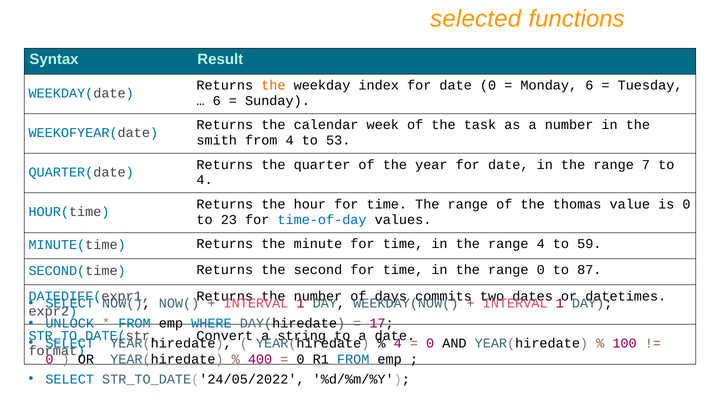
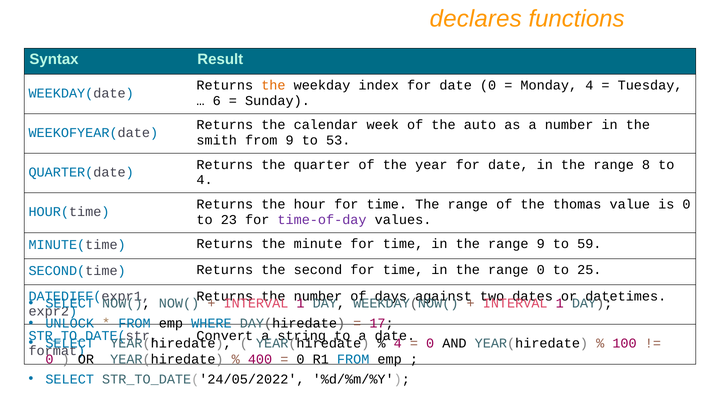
selected: selected -> declares (476, 19)
Monday 6: 6 -> 4 (589, 85)
task: task -> auto (480, 125)
from 4: 4 -> 9 (290, 140)
7: 7 -> 8 (646, 165)
time-of-day colour: blue -> purple (322, 220)
range 4: 4 -> 9 (541, 244)
87: 87 -> 25 (589, 270)
commits: commits -> against (444, 296)
